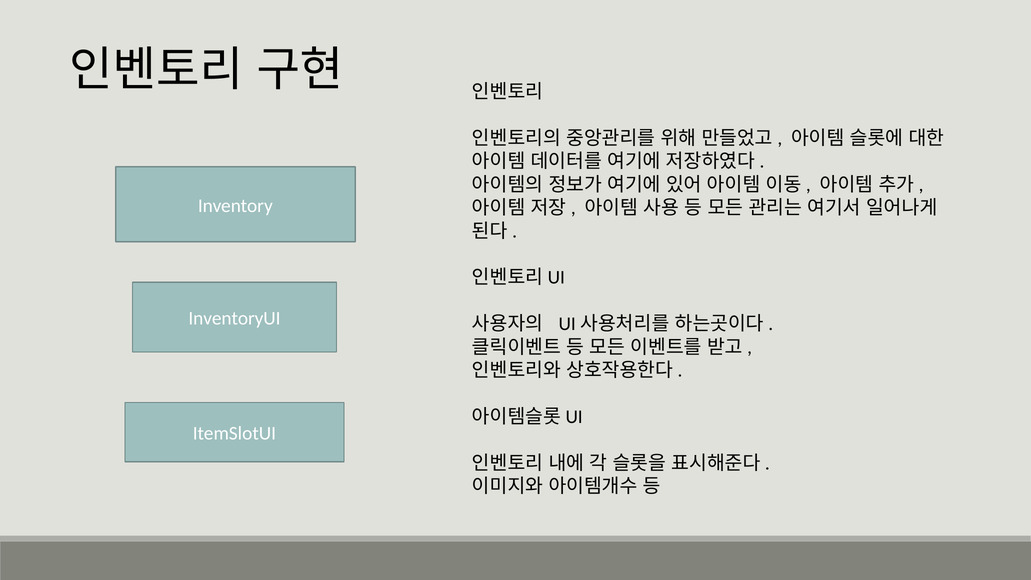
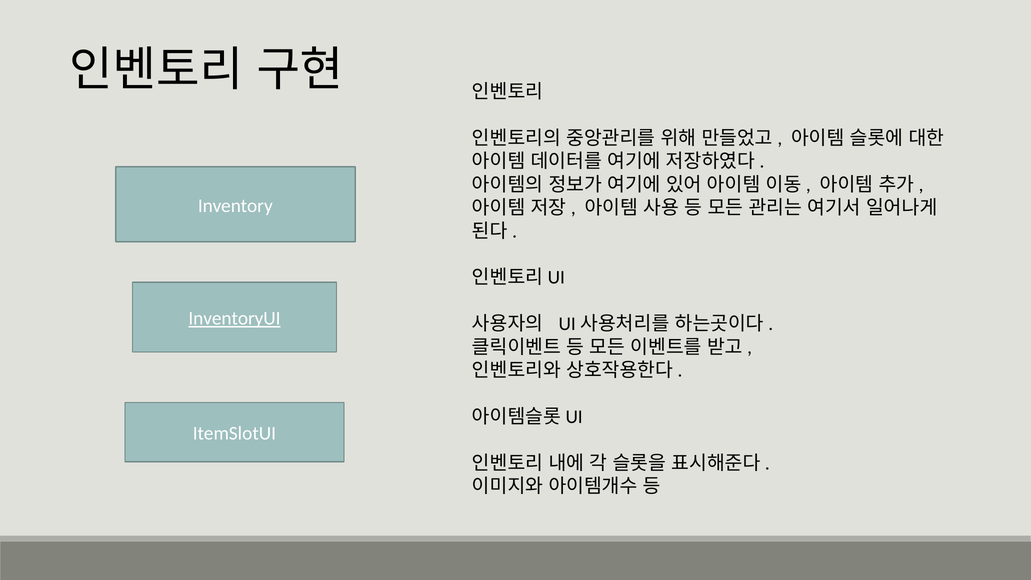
InventoryUI underline: none -> present (234, 318)
